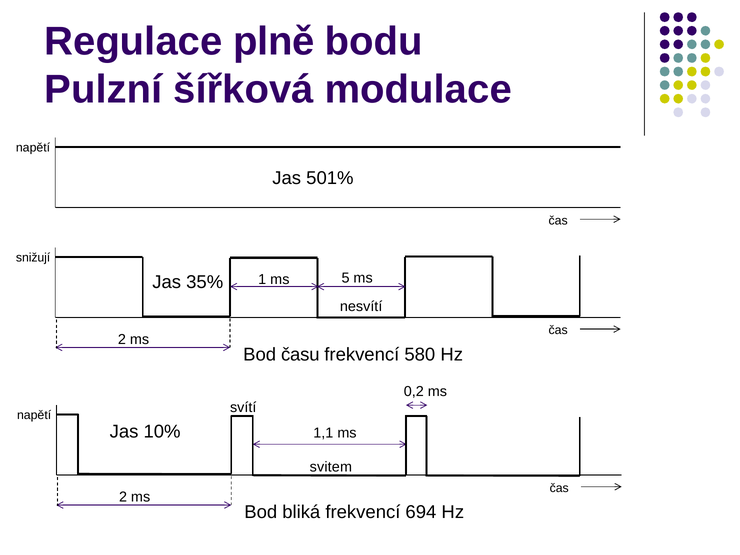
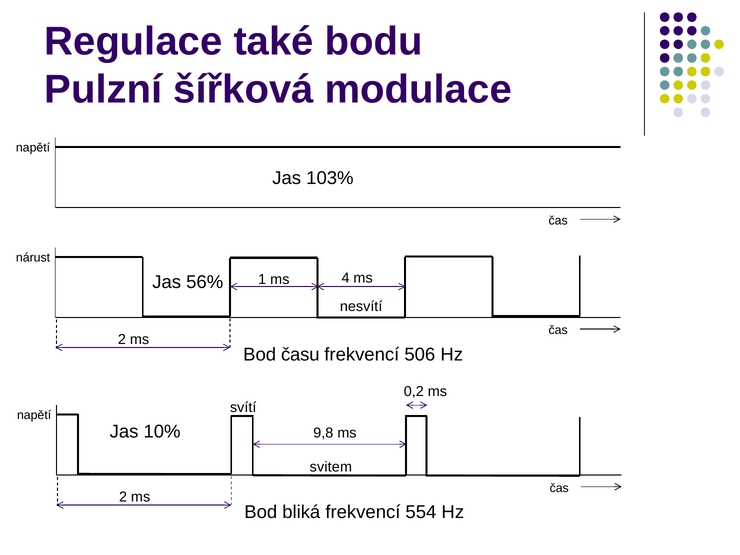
plně: plně -> také (274, 42)
501%: 501% -> 103% (330, 178)
snižují: snižují -> nárust (33, 258)
5: 5 -> 4 (346, 278)
35%: 35% -> 56% (205, 282)
580: 580 -> 506 (420, 355)
1,1: 1,1 -> 9,8 (323, 433)
694: 694 -> 554 (421, 512)
